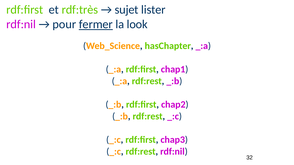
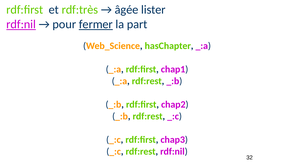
sujet: sujet -> âgée (127, 10)
rdf:nil underline: none -> present (21, 24)
look: look -> part (137, 24)
